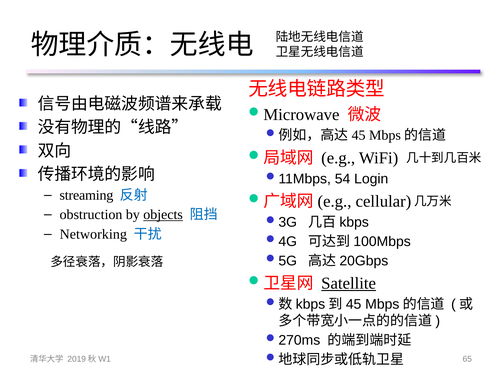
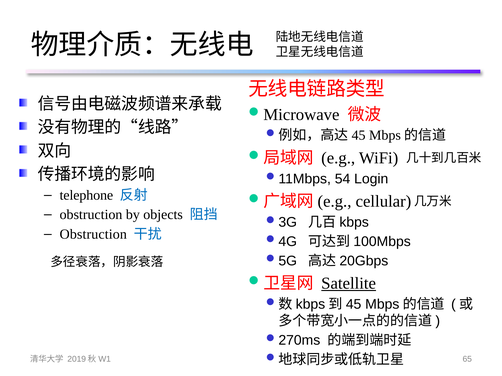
streaming: streaming -> telephone (86, 195)
objects underline: present -> none (163, 215)
Networking: Networking -> Obstruction (93, 235)
